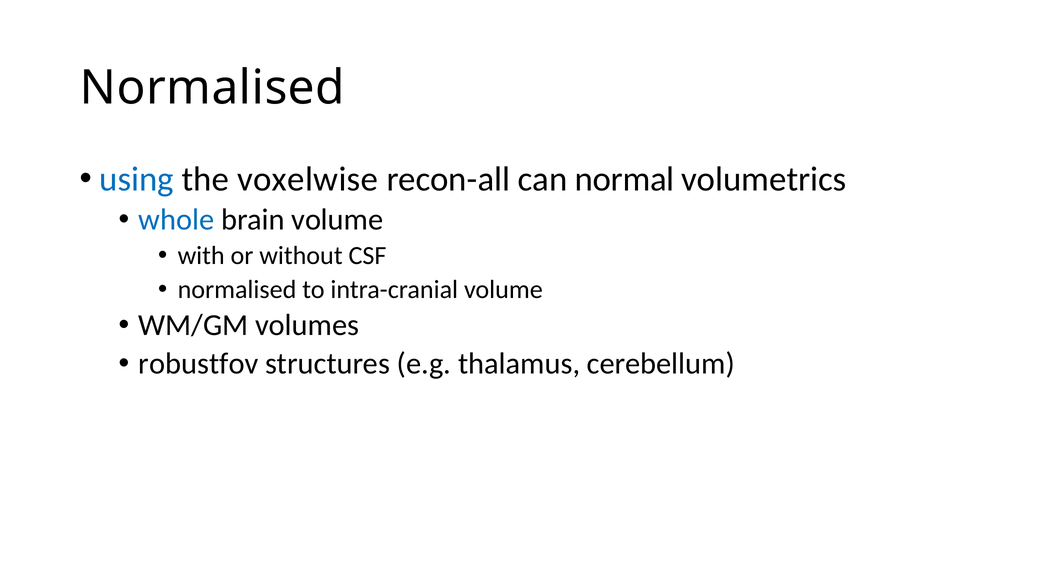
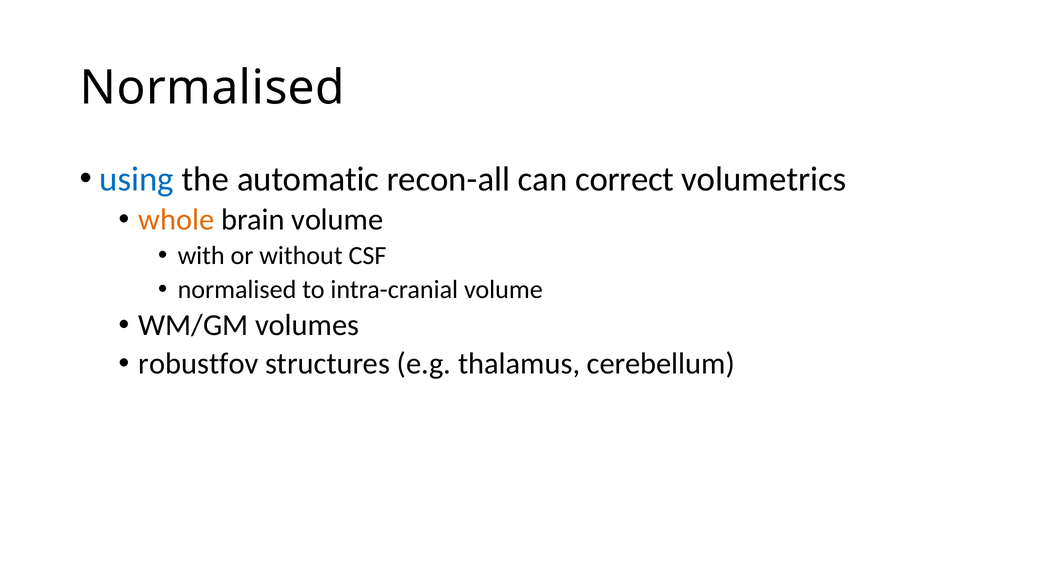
voxelwise: voxelwise -> automatic (308, 179)
normal: normal -> correct (625, 179)
whole colour: blue -> orange (176, 220)
